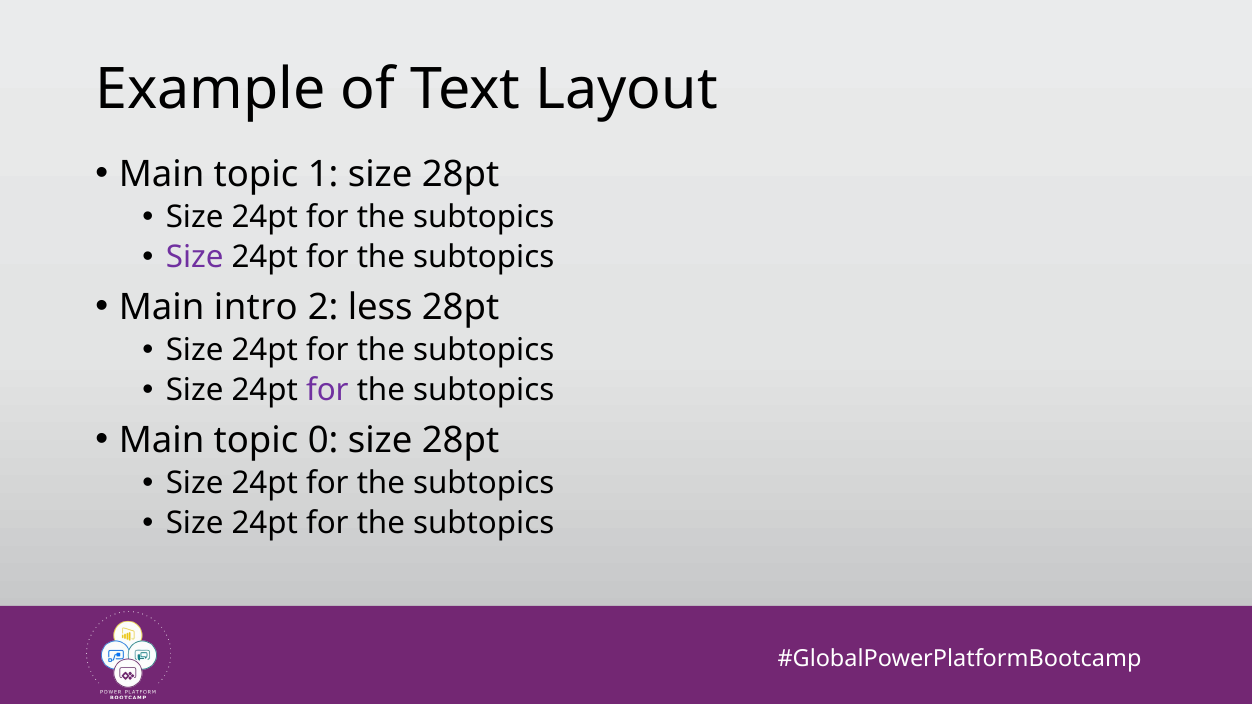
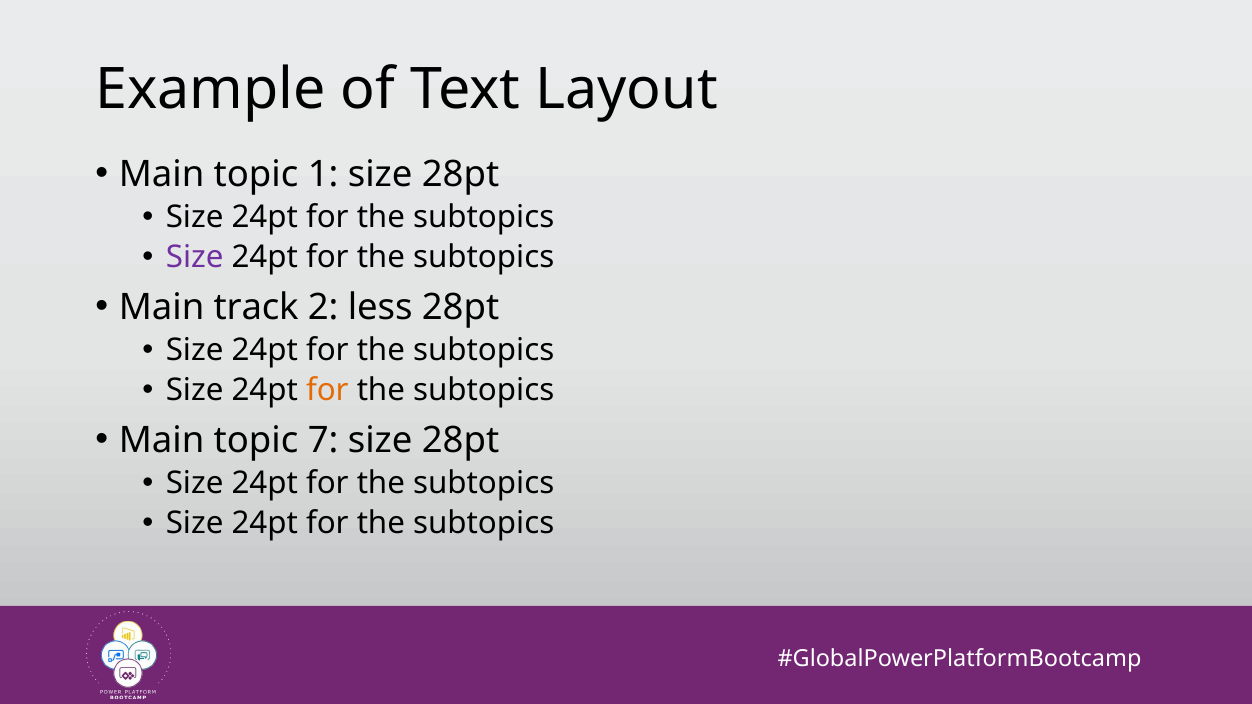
intro: intro -> track (256, 307)
for colour: purple -> orange (327, 391)
0: 0 -> 7 (323, 440)
